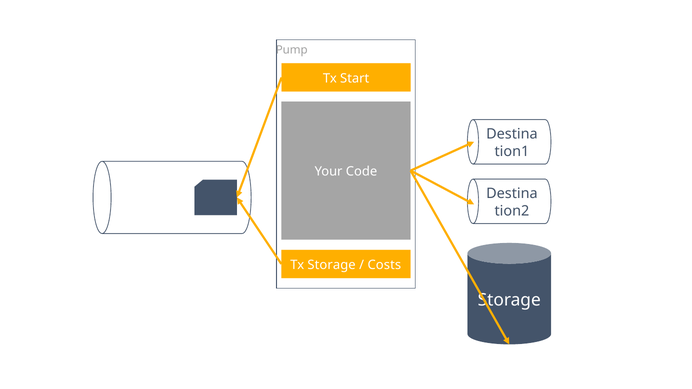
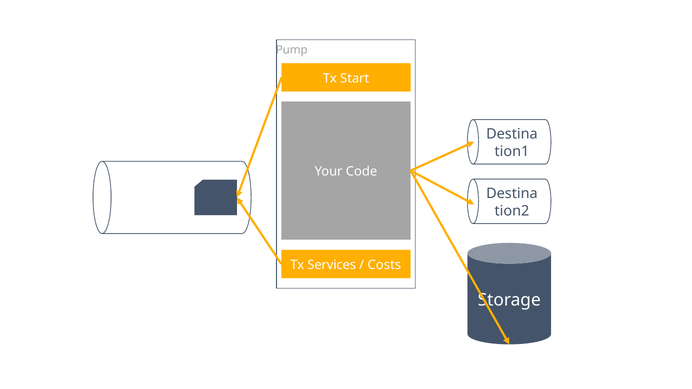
Tx Storage: Storage -> Services (332, 265)
